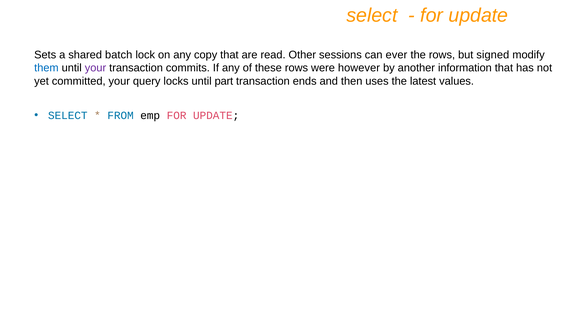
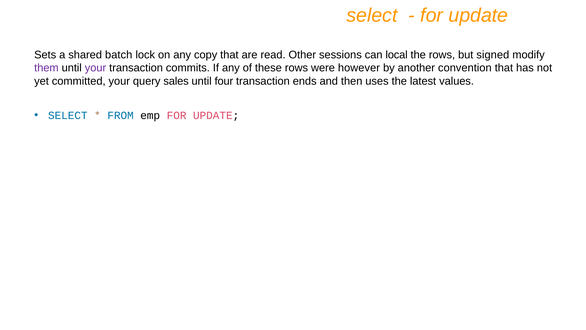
ever: ever -> local (397, 55)
them colour: blue -> purple (46, 68)
information: information -> convention (465, 68)
locks: locks -> sales (176, 81)
part: part -> four (224, 81)
